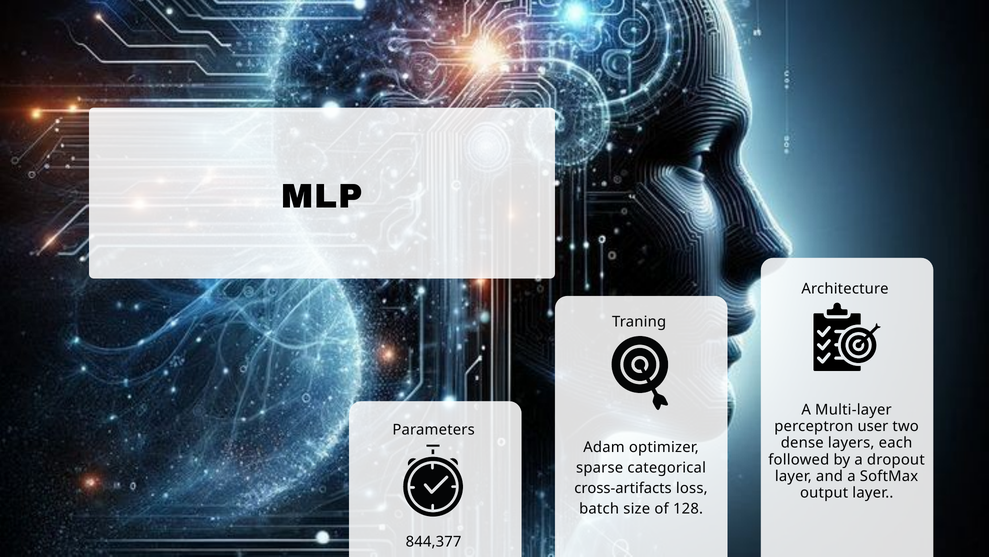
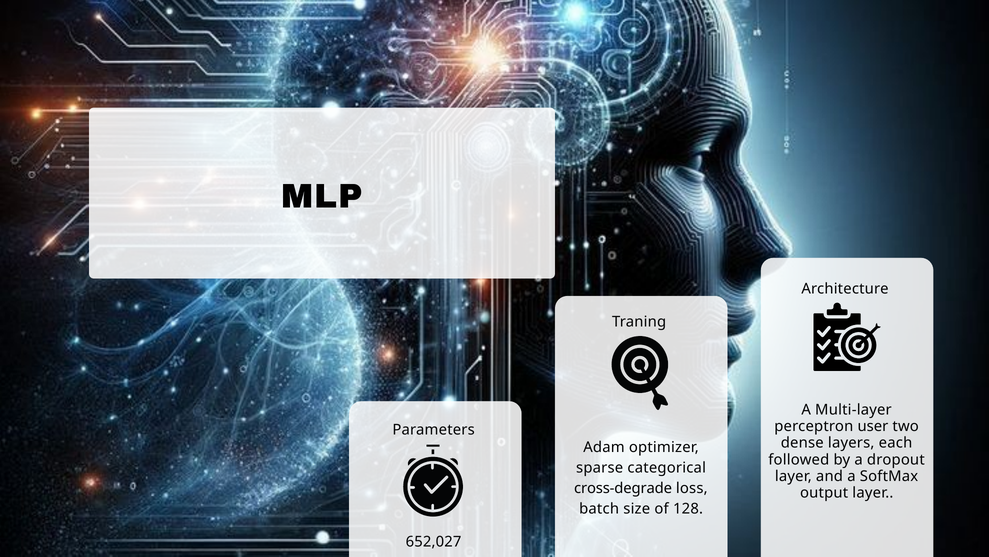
cross-artifacts: cross-artifacts -> cross-degrade (623, 488)
844,377: 844,377 -> 652,027 (434, 541)
